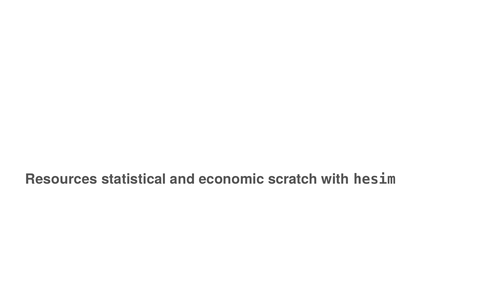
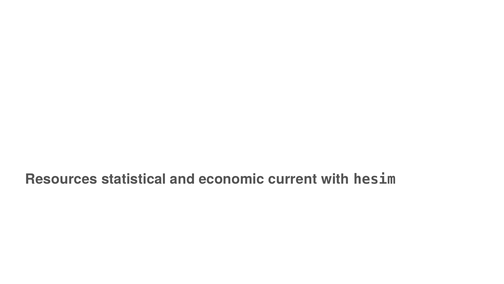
scratch: scratch -> current (293, 179)
